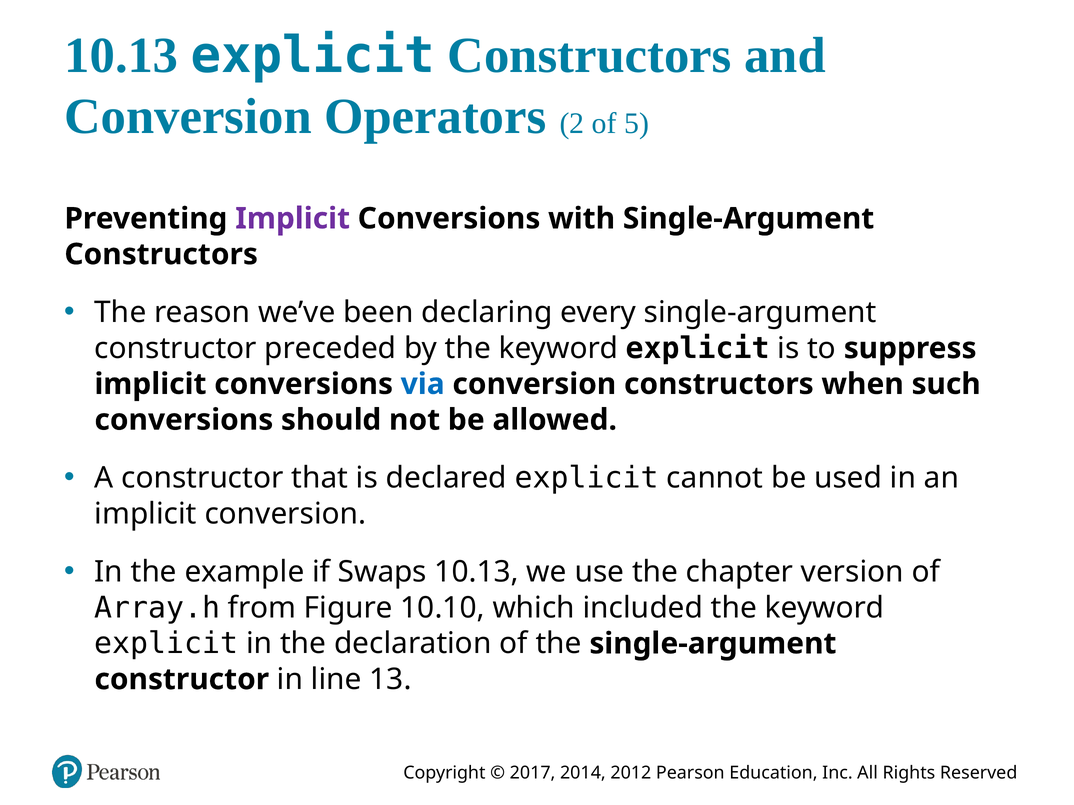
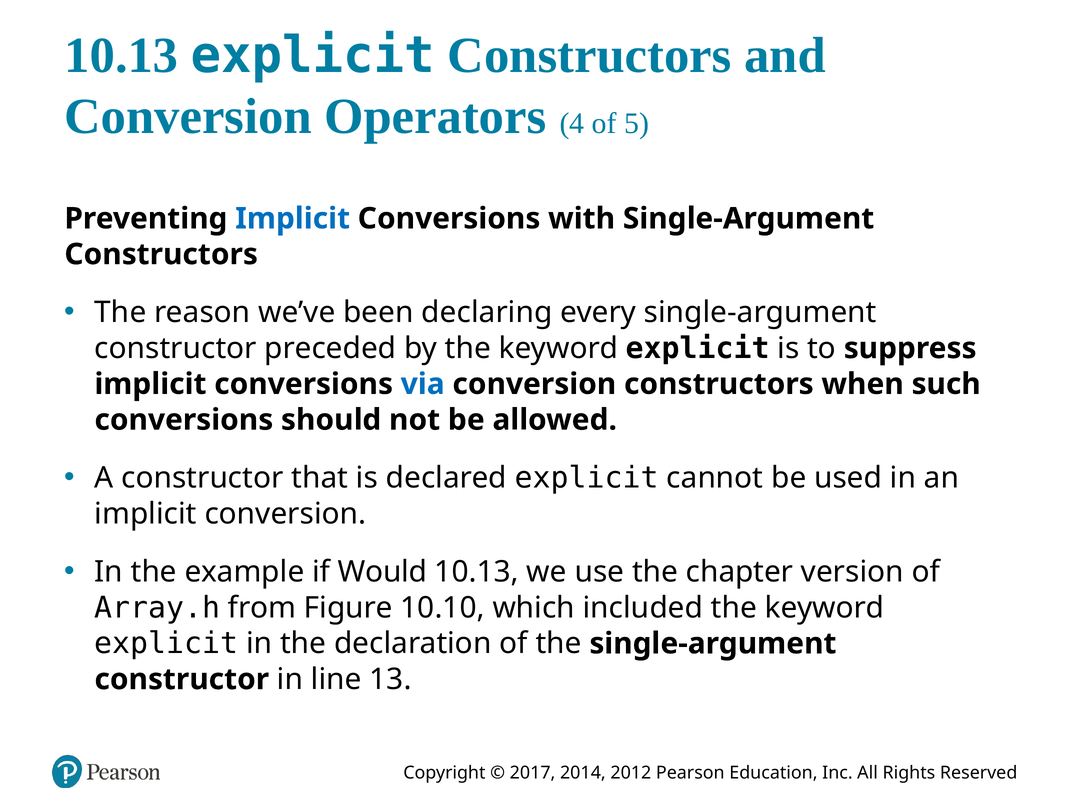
2: 2 -> 4 (572, 123)
Implicit colour: purple -> blue (293, 219)
Swaps: Swaps -> Would (382, 572)
